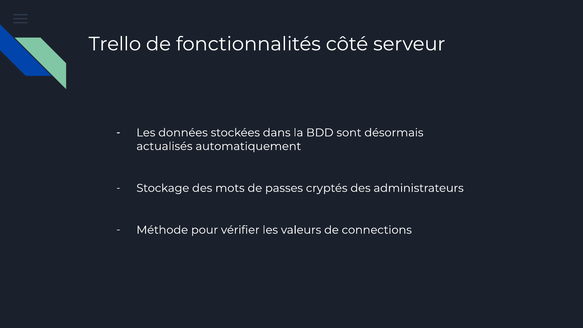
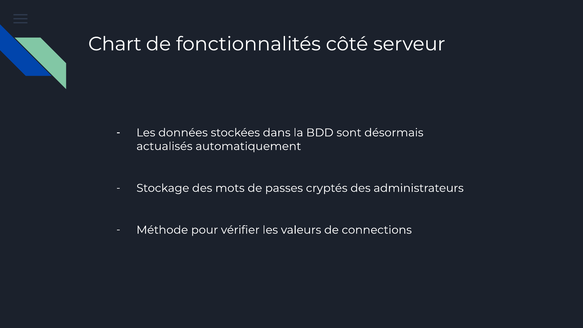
Trello: Trello -> Chart (115, 44)
